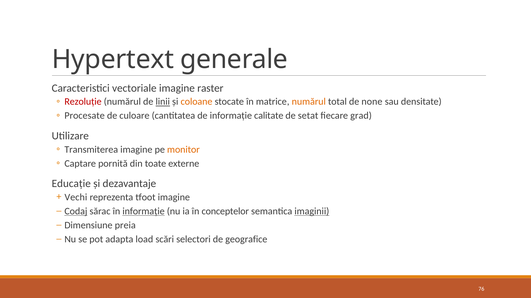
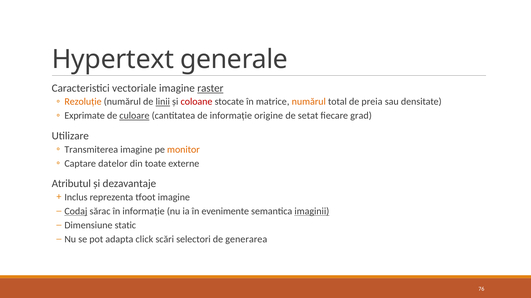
raster underline: none -> present (210, 88)
Rezoluție colour: red -> orange (83, 102)
coloane colour: orange -> red (196, 102)
none: none -> preia (372, 102)
Procesate: Procesate -> Exprimate (85, 116)
culoare underline: none -> present (134, 116)
calitate: calitate -> origine (269, 116)
pornită: pornită -> datelor (113, 164)
Educație: Educație -> Atributul (71, 184)
Vechi: Vechi -> Inclus (76, 198)
informație underline: present -> none (144, 212)
conceptelor: conceptelor -> evenimente (225, 212)
preia: preia -> static (125, 226)
load: load -> click (144, 240)
geografice: geografice -> generarea (246, 240)
